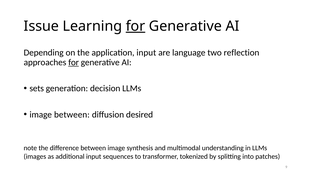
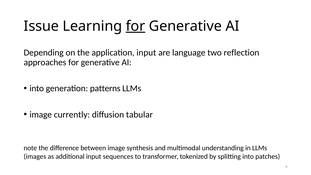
for underline: present -> none (74, 62)
sets: sets -> into (37, 88)
decision: decision -> patterns (105, 88)
image between: between -> currently (72, 115)
desired: desired -> tabular (139, 115)
